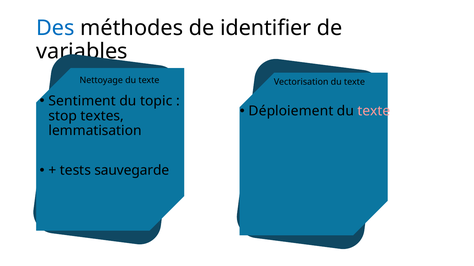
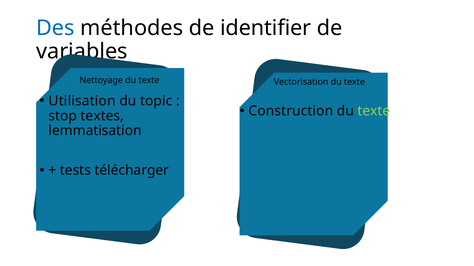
Sentiment: Sentiment -> Utilisation (82, 101)
Déploiement: Déploiement -> Construction (291, 111)
texte colour: pink -> light green (374, 111)
sauvegarde: sauvegarde -> télécharger (132, 171)
